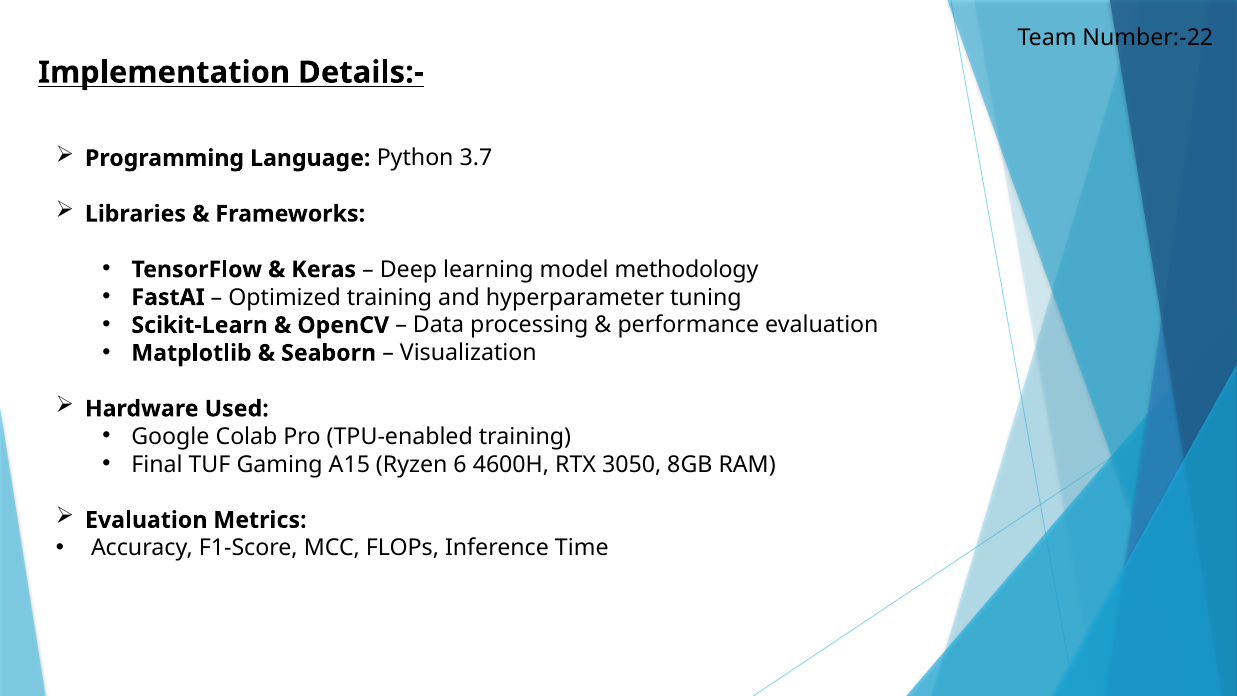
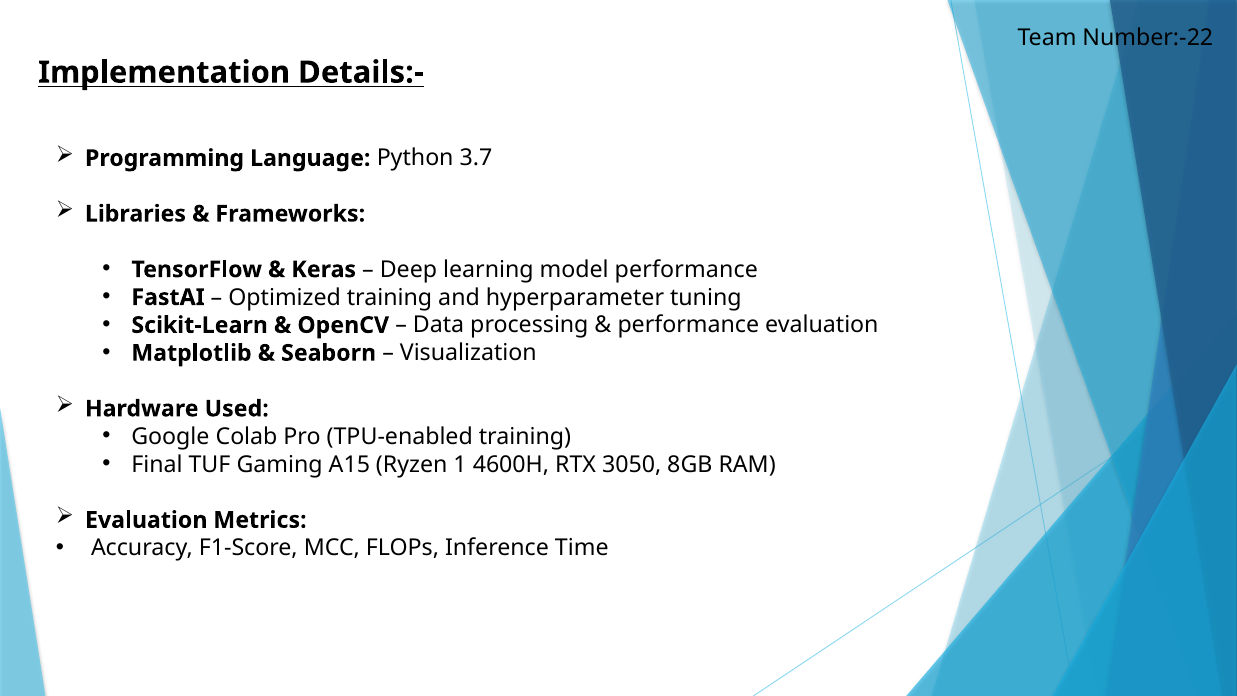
model methodology: methodology -> performance (686, 269)
6: 6 -> 1 (460, 464)
